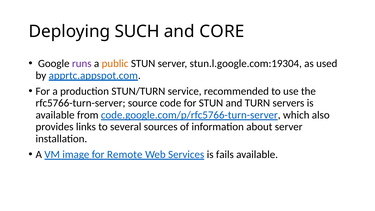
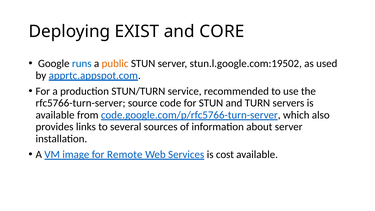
SUCH: SUCH -> EXIST (137, 32)
runs colour: purple -> blue (82, 63)
stun.l.google.com:19304: stun.l.google.com:19304 -> stun.l.google.com:19502 (246, 63)
fails: fails -> cost (225, 155)
